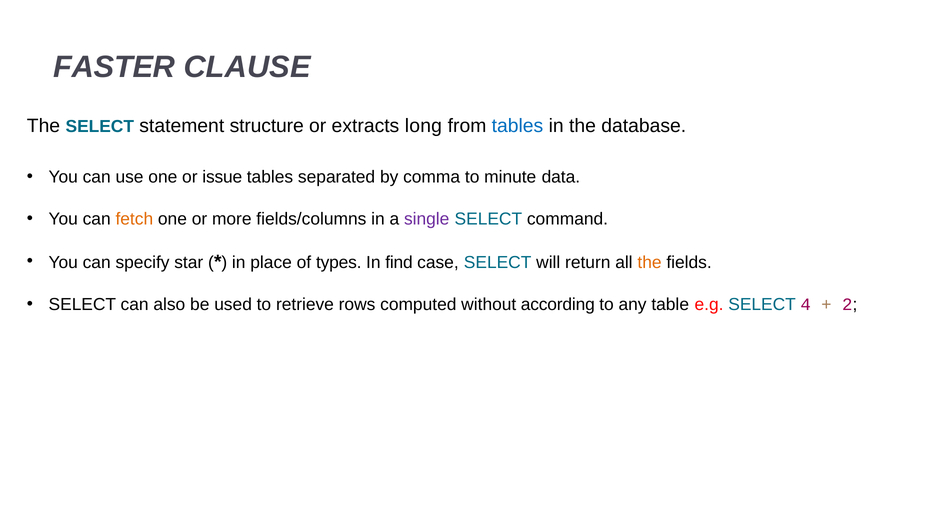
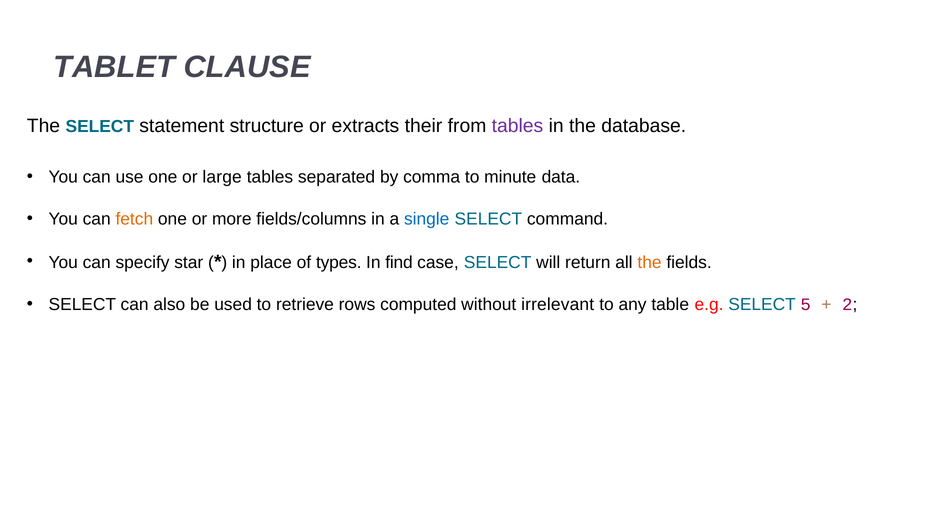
FASTER: FASTER -> TABLET (114, 67)
long: long -> their (423, 126)
tables colour: blue -> purple (517, 126)
issue: issue -> large (222, 177)
single colour: purple -> blue (427, 219)
according: according -> irrelevant (558, 305)
4: 4 -> 5 (806, 305)
